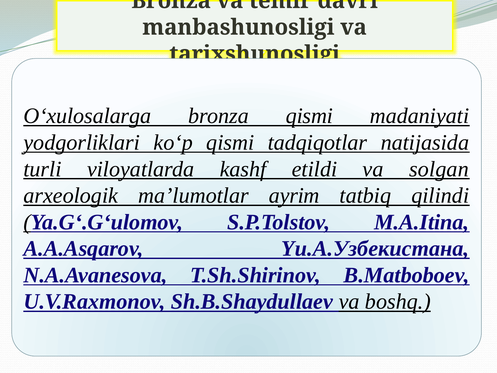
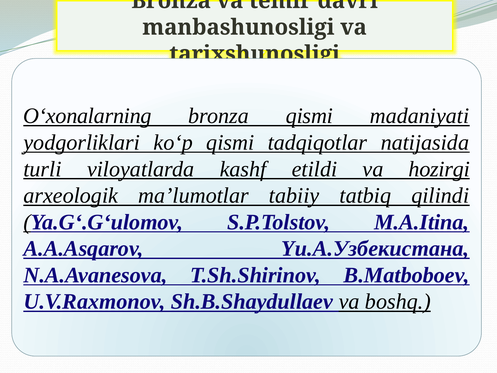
O‘xulosalarga: O‘xulosalarga -> O‘xonalarning (87, 116)
solgan: solgan -> hozirgi (439, 169)
ayrim: ayrim -> tabiiy (294, 195)
